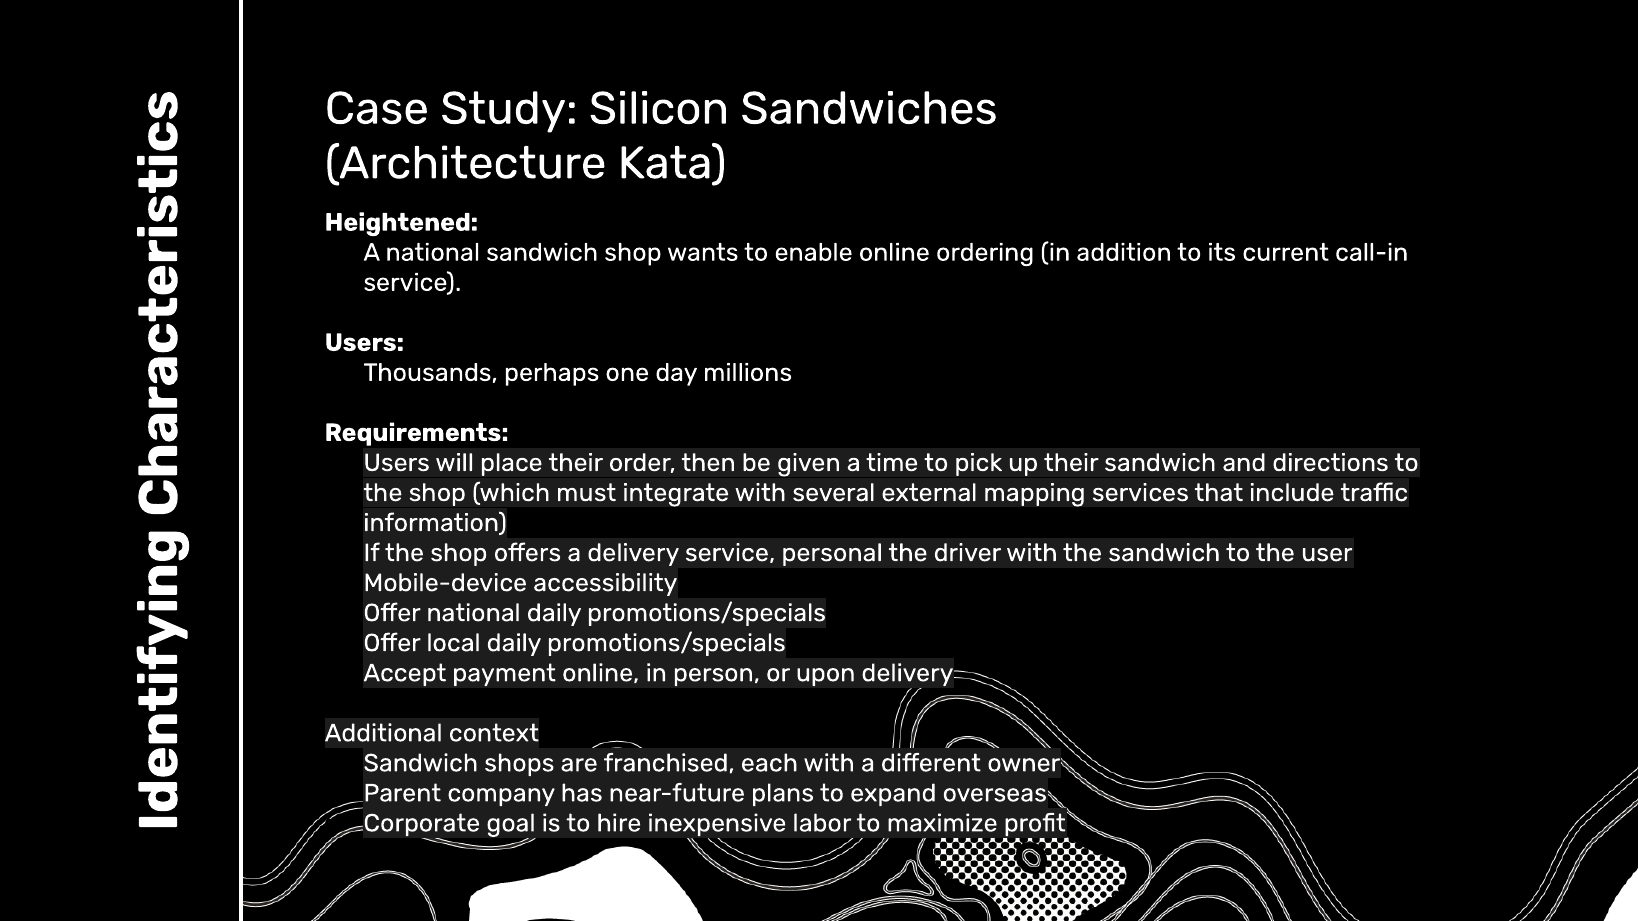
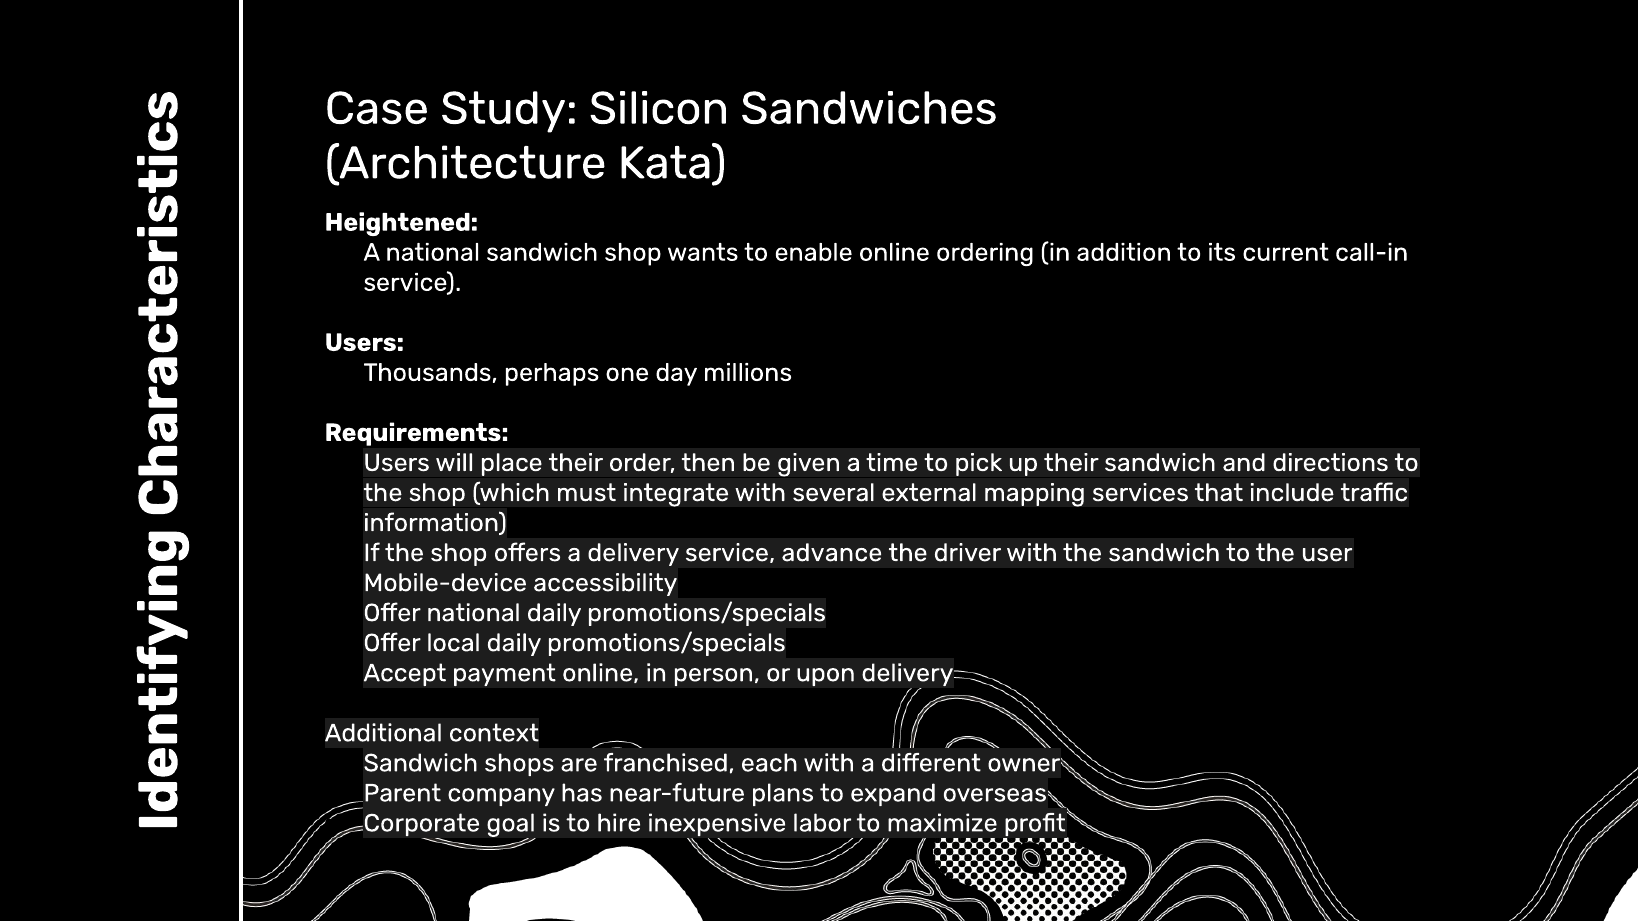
personal: personal -> advance (832, 553)
